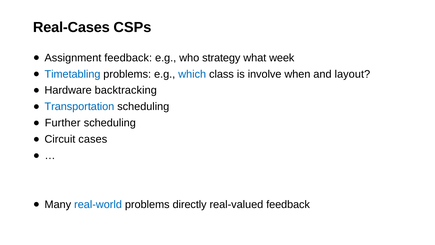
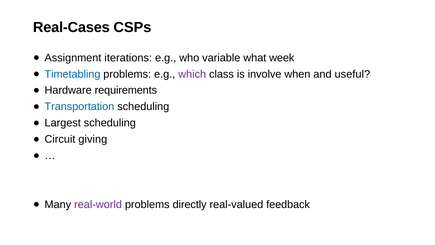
Assignment feedback: feedback -> iterations (128, 58)
strategy: strategy -> variable (221, 58)
which colour: blue -> purple (192, 74)
layout: layout -> useful (352, 74)
backtracking: backtracking -> requirements (126, 90)
Further: Further -> Largest (63, 123)
cases: cases -> giving (93, 139)
real-world colour: blue -> purple (98, 204)
